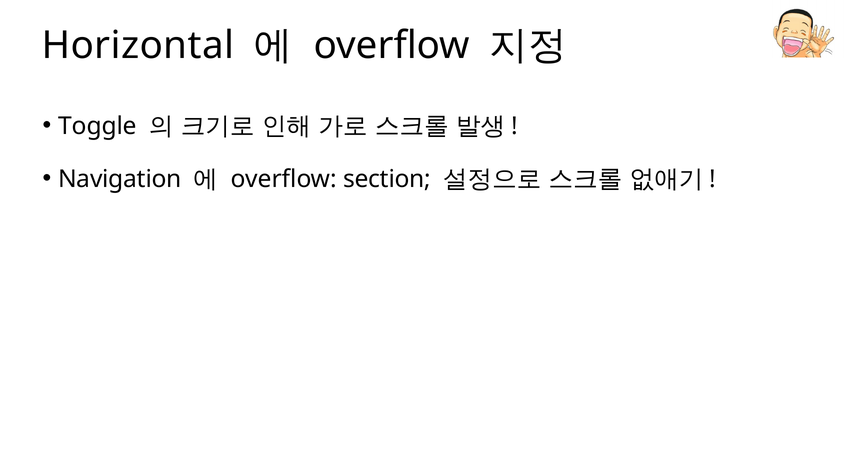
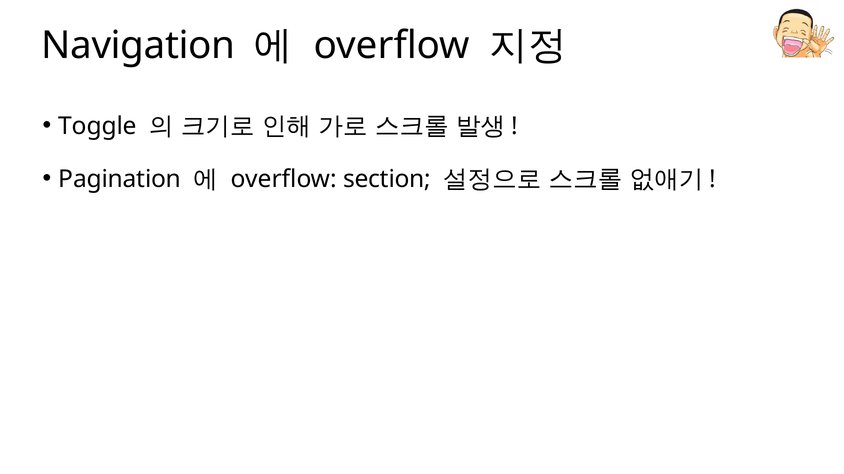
Horizontal: Horizontal -> Navigation (138, 46)
Navigation: Navigation -> Pagination (120, 179)
